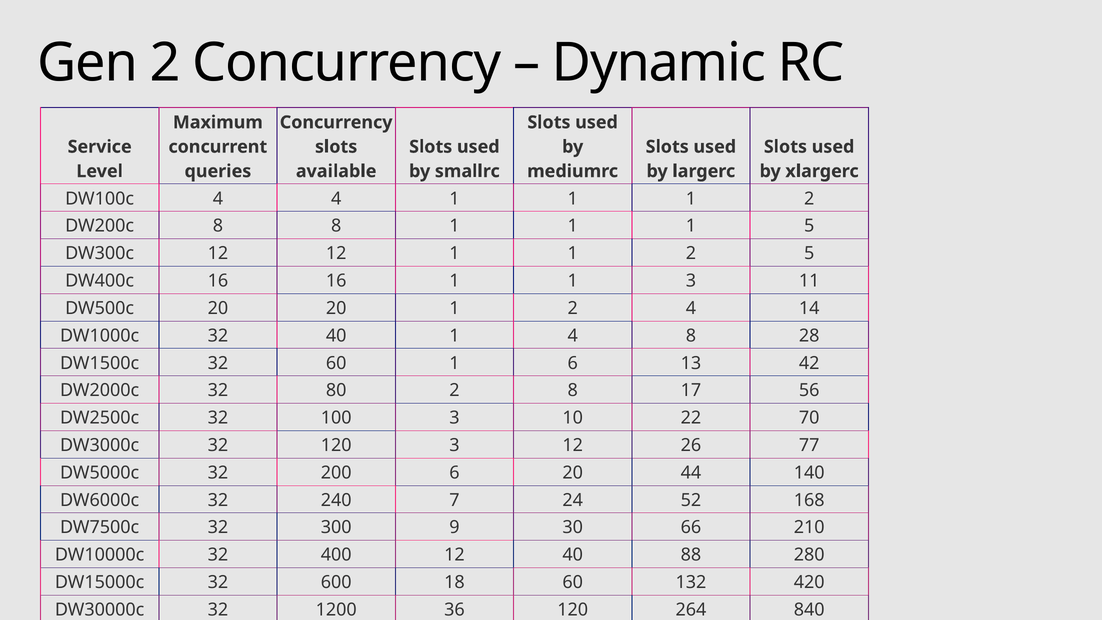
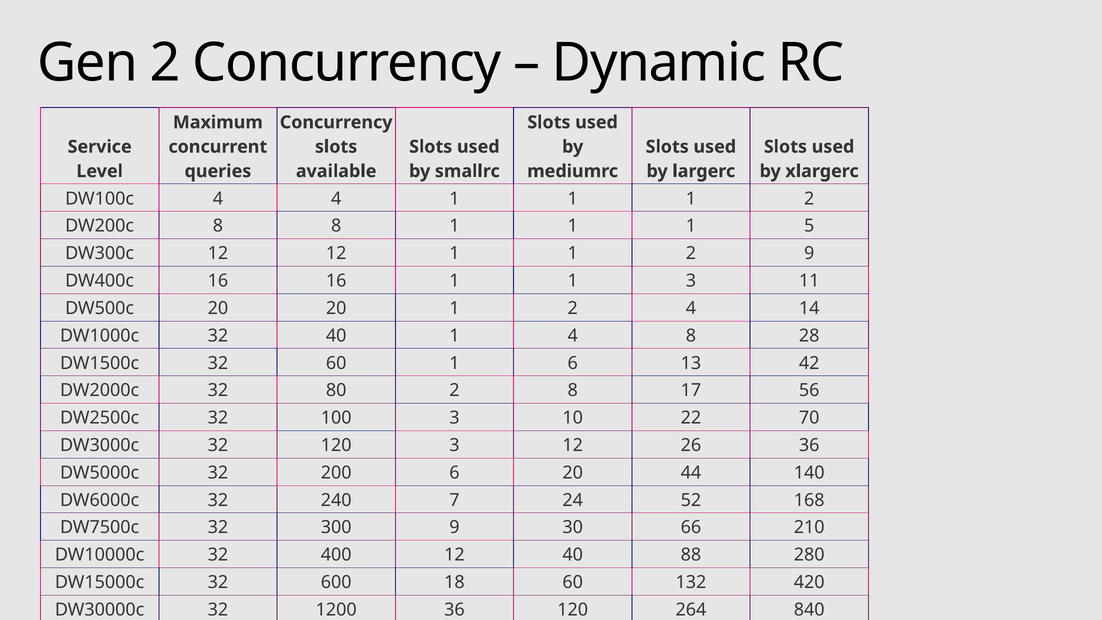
2 5: 5 -> 9 (809, 253)
26 77: 77 -> 36 (809, 445)
